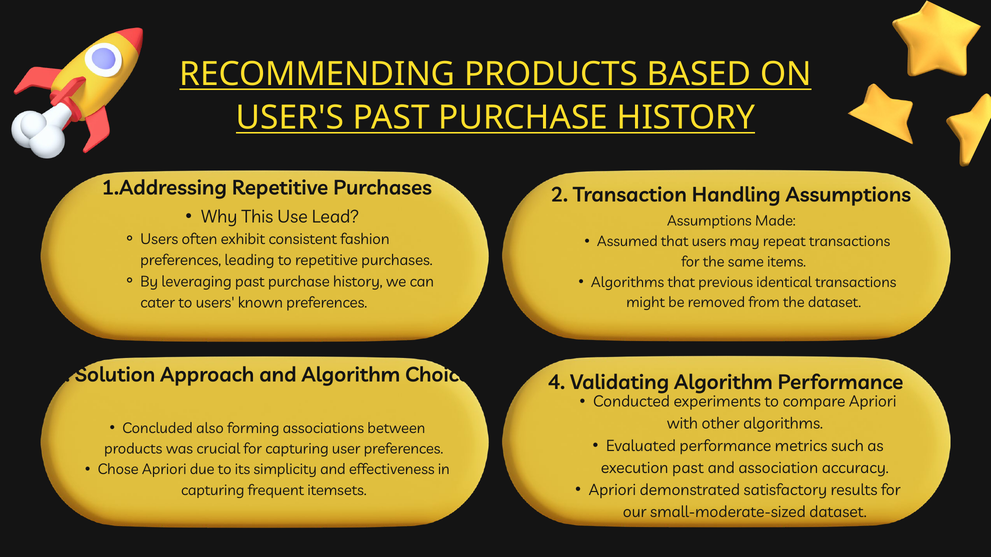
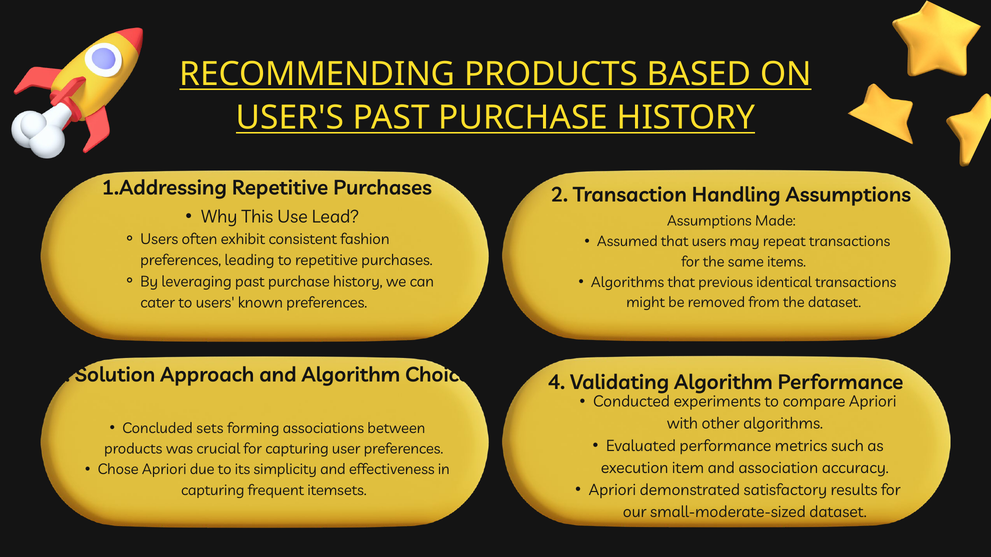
also: also -> sets (210, 429)
execution past: past -> item (688, 468)
